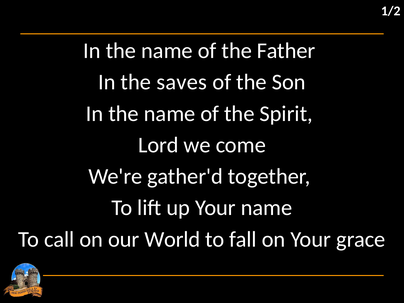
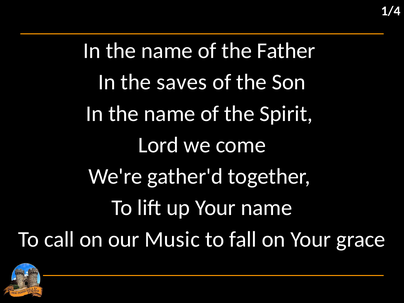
1/2: 1/2 -> 1/4 (391, 11)
World: World -> Music (172, 239)
